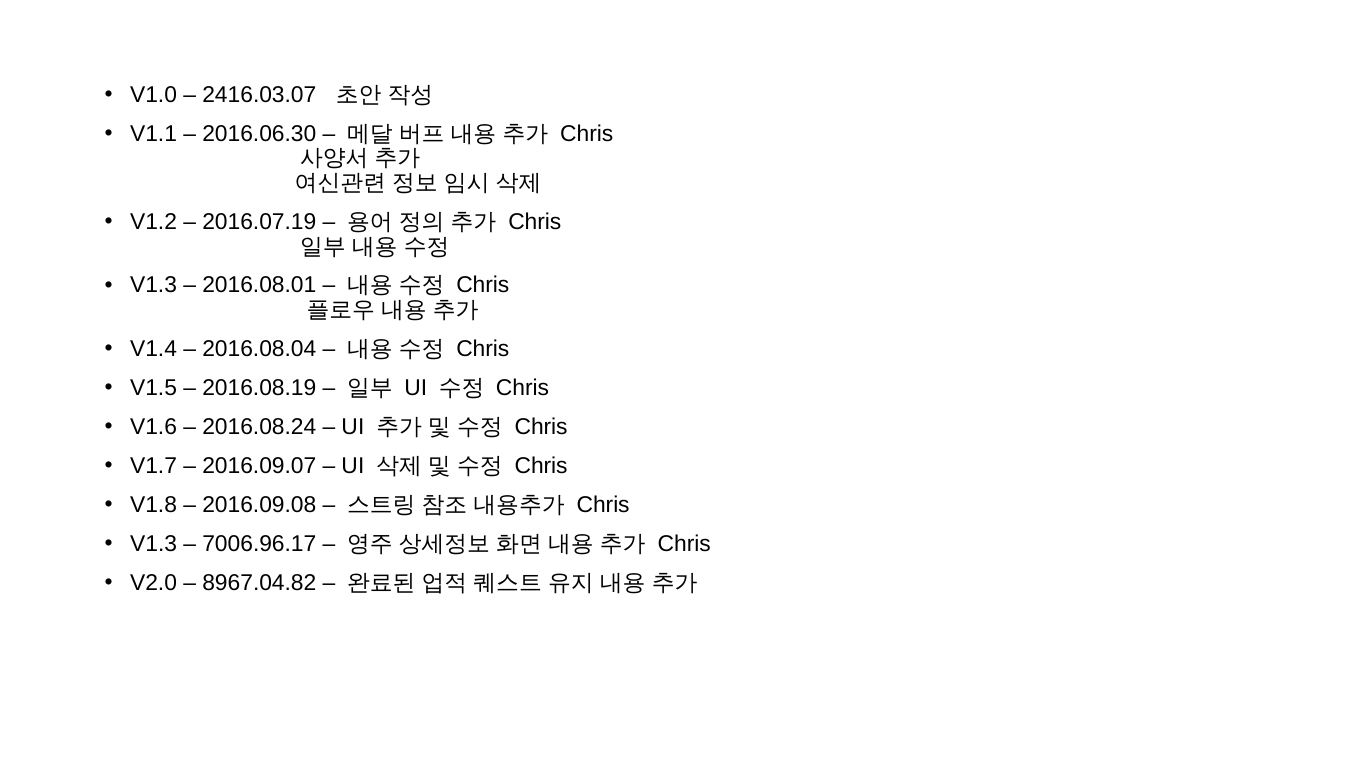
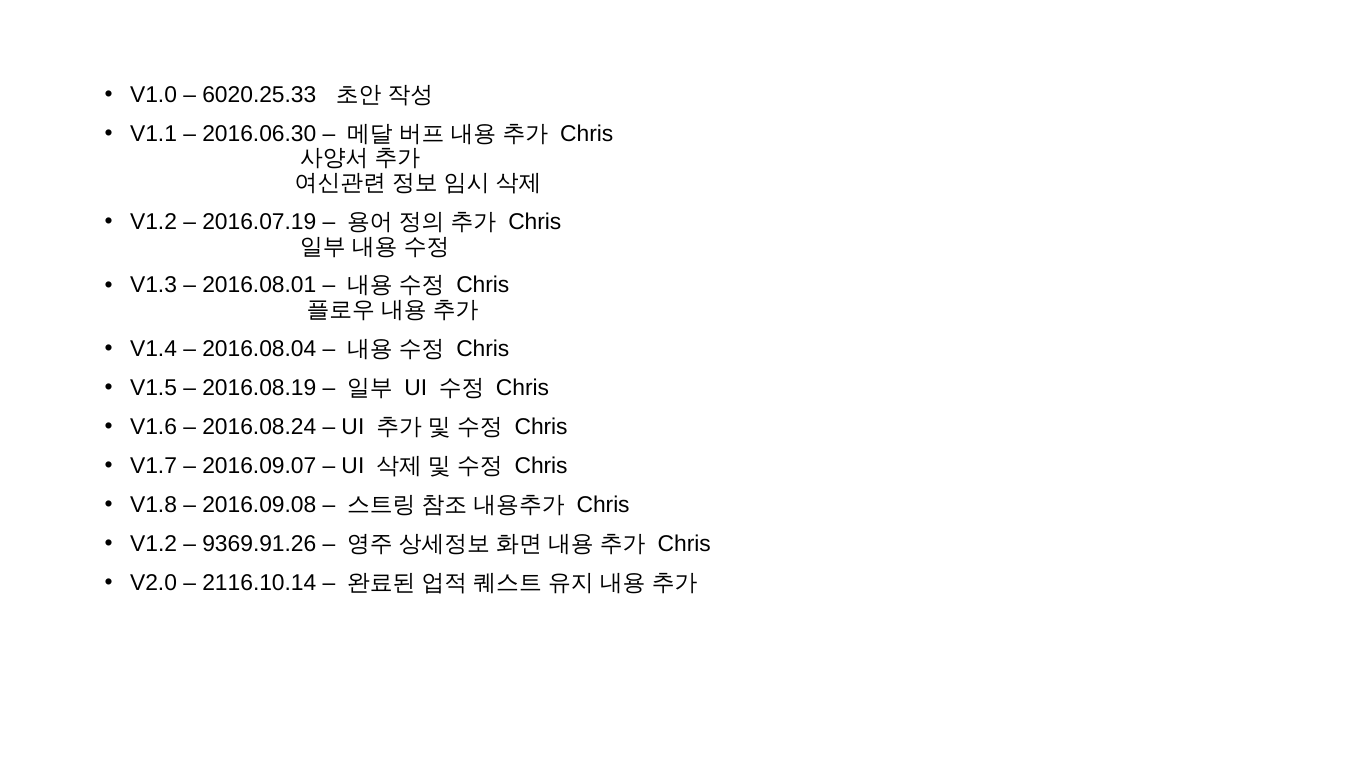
2416.03.07: 2416.03.07 -> 6020.25.33 (259, 95)
V1.3: V1.3 -> V1.2 (154, 544)
7006.96.17: 7006.96.17 -> 9369.91.26 (259, 544)
8967.04.82: 8967.04.82 -> 2116.10.14 (259, 583)
